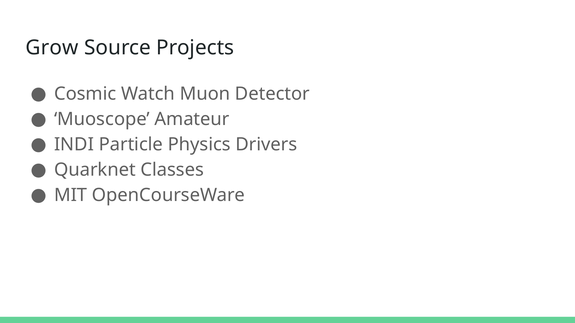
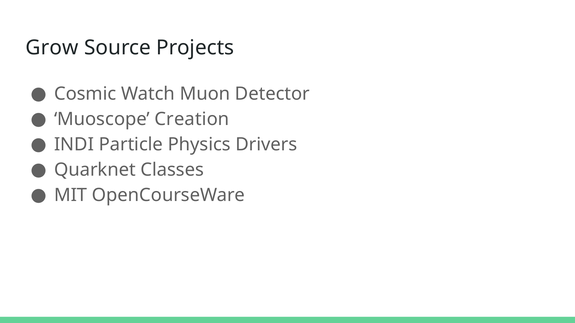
Amateur: Amateur -> Creation (192, 119)
